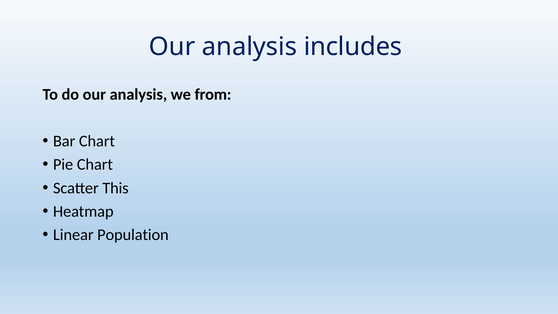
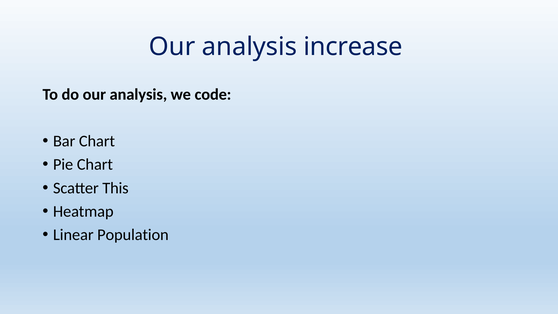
includes: includes -> increase (353, 47)
from: from -> code (213, 94)
